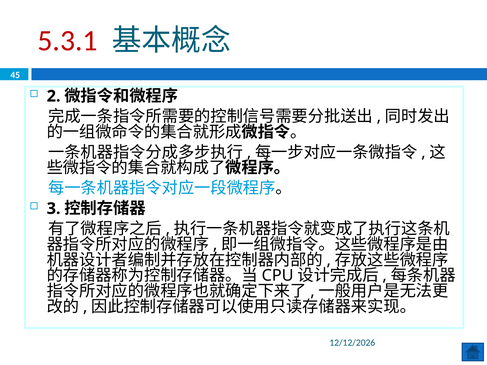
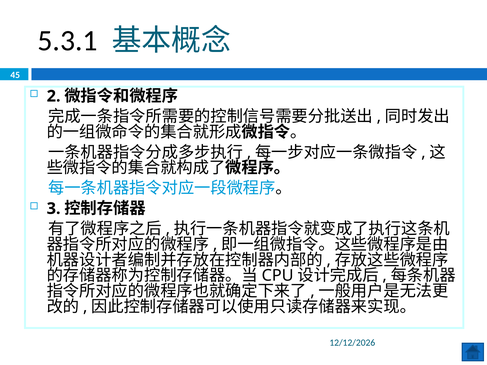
5.3.1 colour: red -> black (68, 41)
